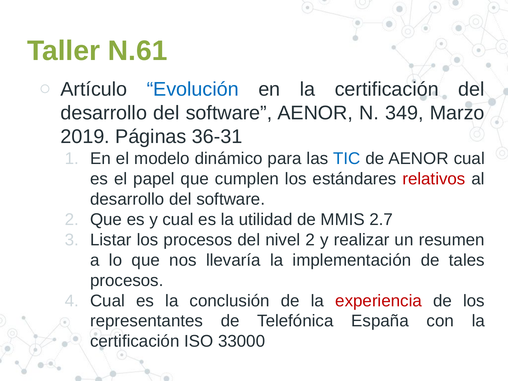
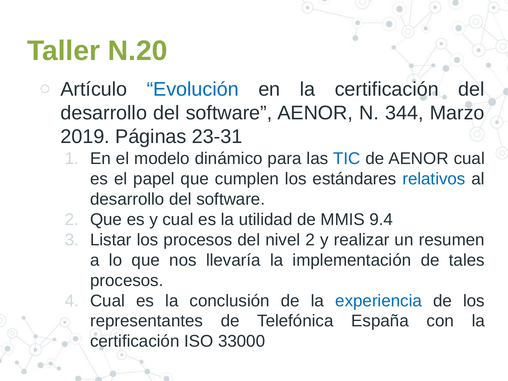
N.61: N.61 -> N.20 (138, 51)
349: 349 -> 344 (404, 113)
36-31: 36-31 -> 23-31 (217, 137)
relativos colour: red -> blue (434, 179)
2.7: 2.7 -> 9.4 (381, 219)
experiencia colour: red -> blue (379, 301)
